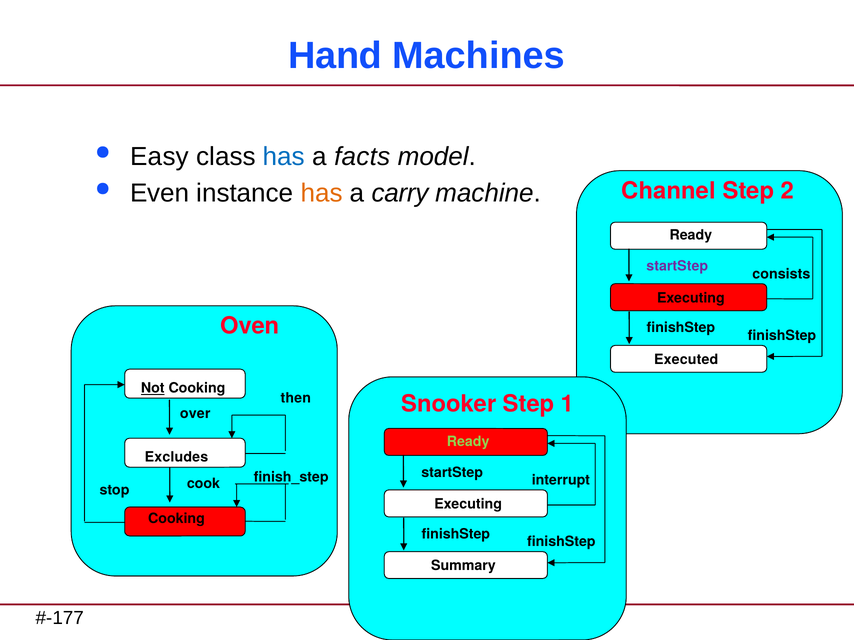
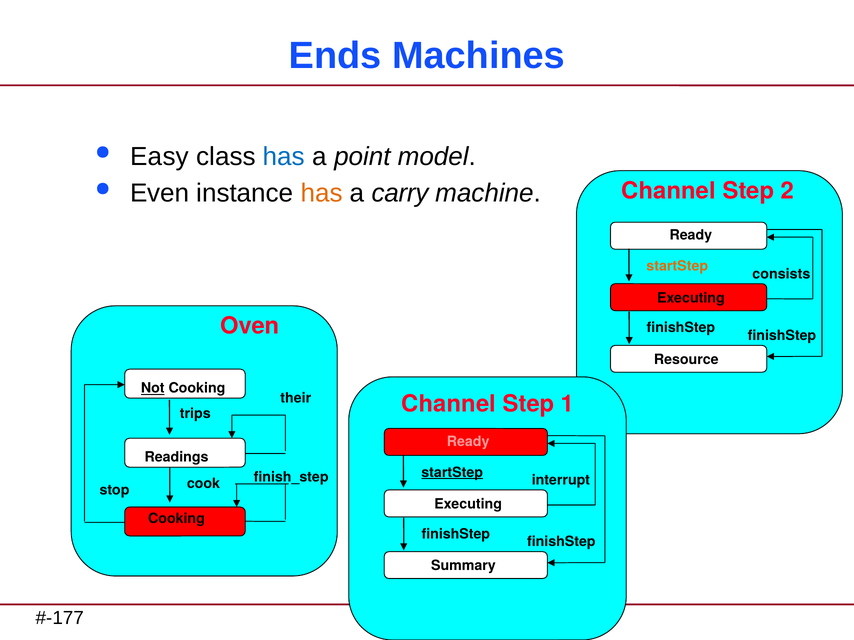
Hand: Hand -> Ends (335, 56)
facts: facts -> point (362, 157)
startStep colour: purple -> orange (677, 266)
Executed: Executed -> Resource (686, 360)
then: then -> their (296, 399)
Snooker: Snooker -> Channel (449, 404)
over: over -> trips (195, 414)
Ready colour: light green -> pink (468, 442)
Excludes: Excludes -> Readings (177, 457)
startStep underline: none -> present (452, 473)
